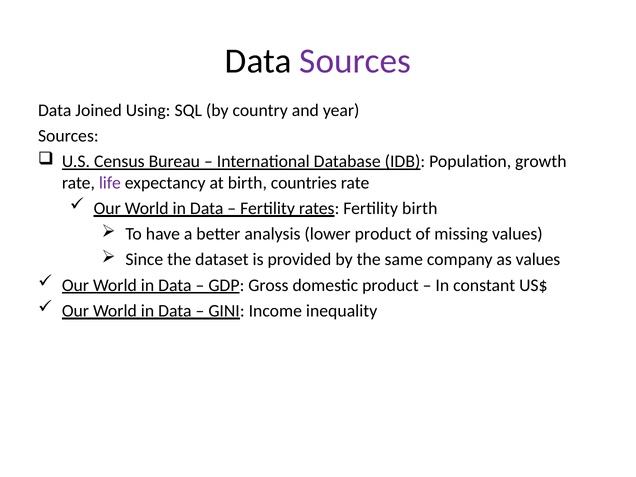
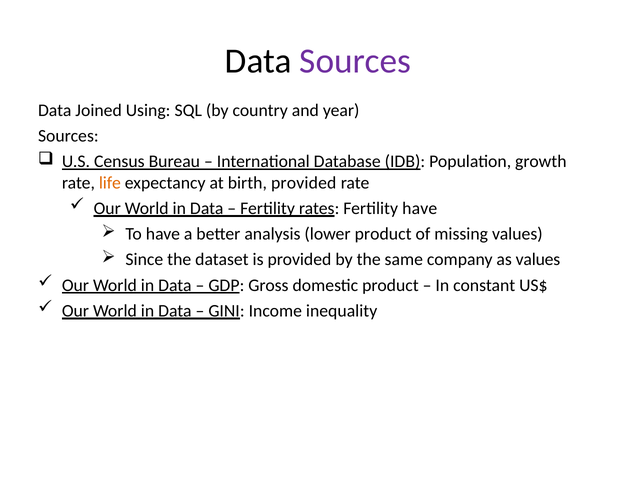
life colour: purple -> orange (110, 183)
birth countries: countries -> provided (304, 183)
Fertility birth: birth -> have (420, 208)
